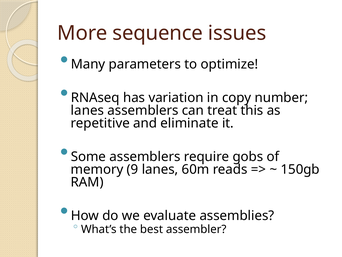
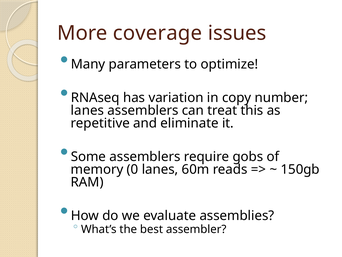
sequence: sequence -> coverage (158, 33)
9: 9 -> 0 (133, 169)
